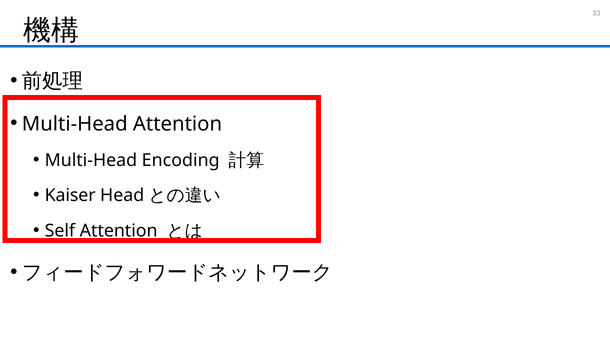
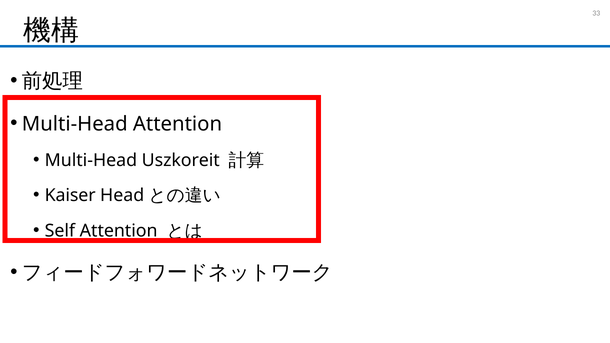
Encoding: Encoding -> Uszkoreit (181, 160)
